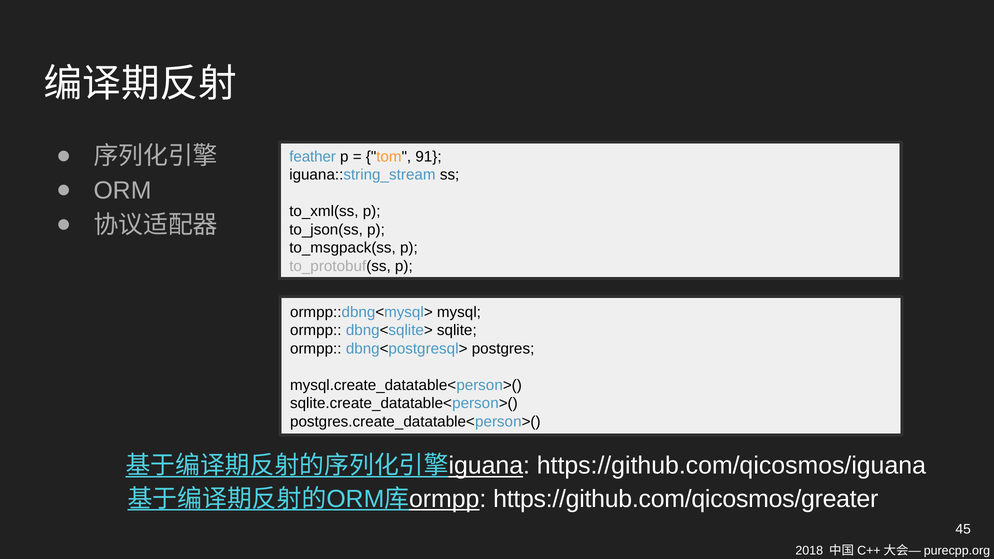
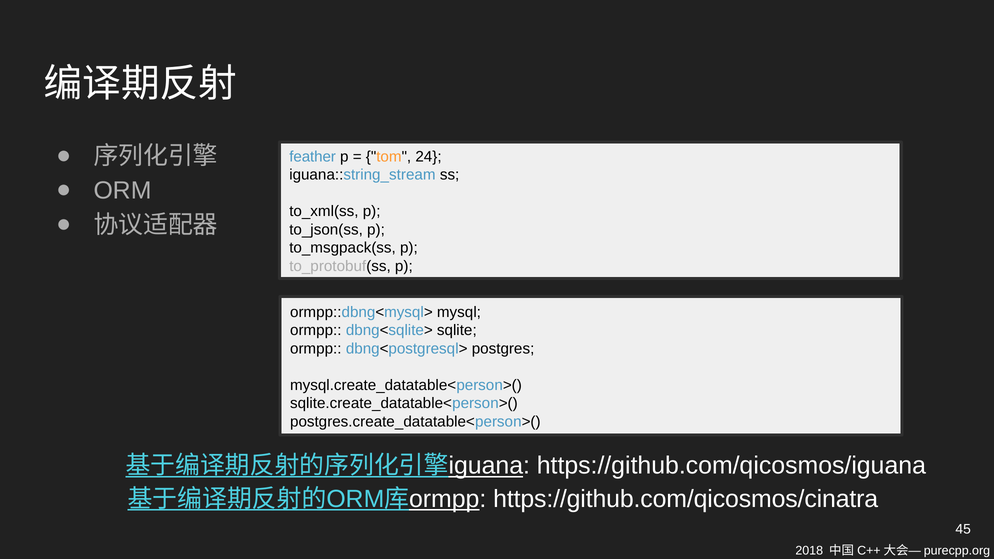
91: 91 -> 24 (428, 157)
https://github.com/qicosmos/greater: https://github.com/qicosmos/greater -> https://github.com/qicosmos/cinatra (686, 499)
